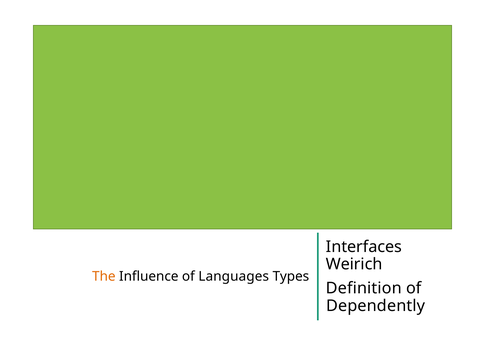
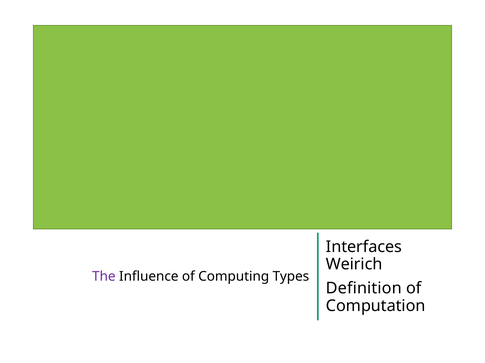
The colour: orange -> purple (104, 277)
Languages: Languages -> Computing (234, 277)
Dependently: Dependently -> Computation (376, 306)
